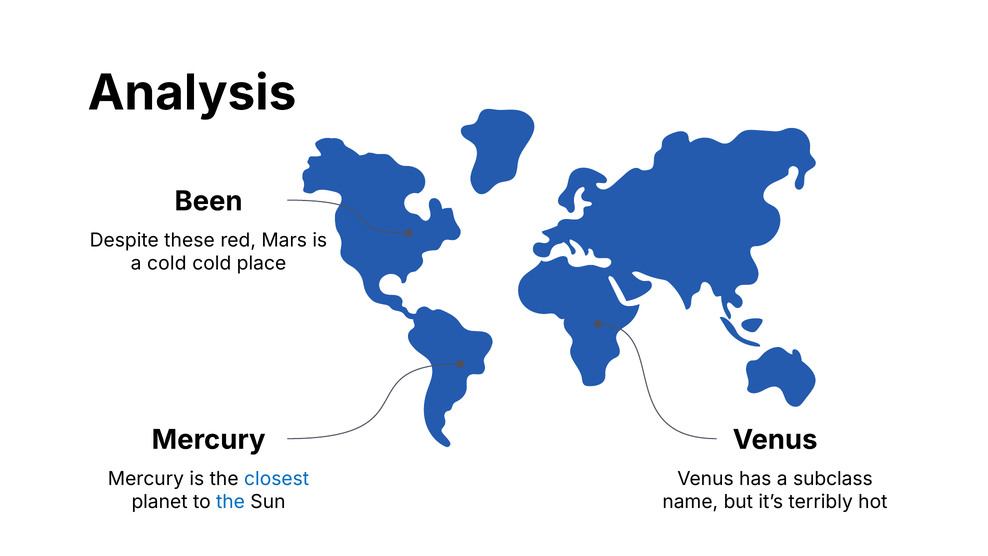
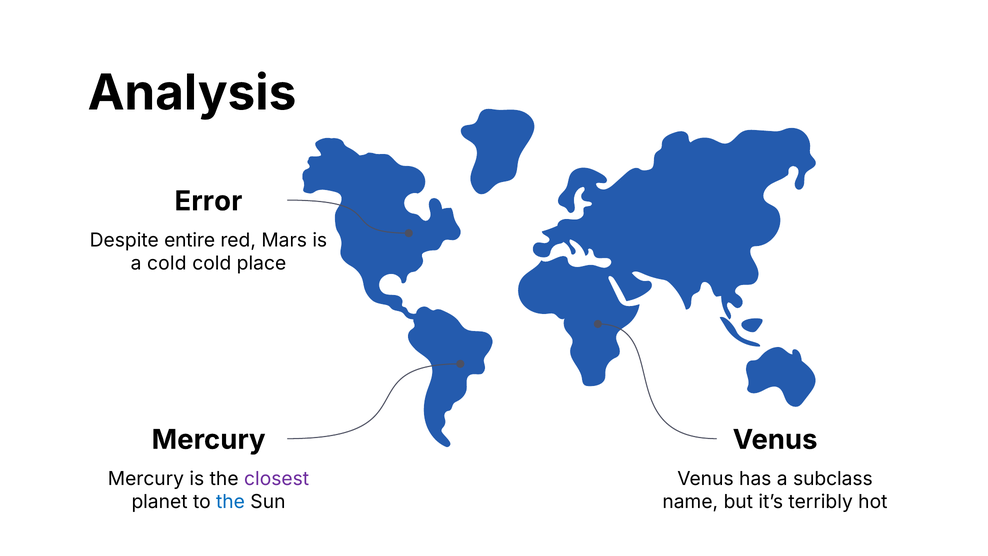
Been: Been -> Error (208, 201)
these: these -> entire (190, 240)
closest colour: blue -> purple (277, 479)
